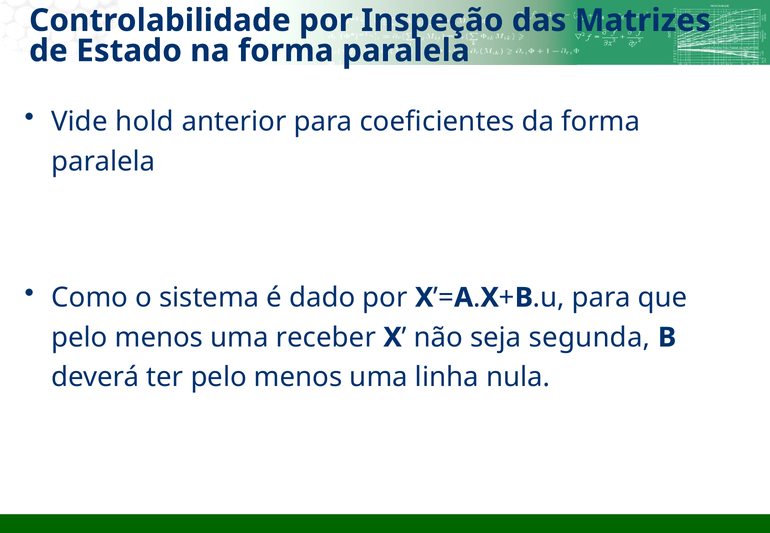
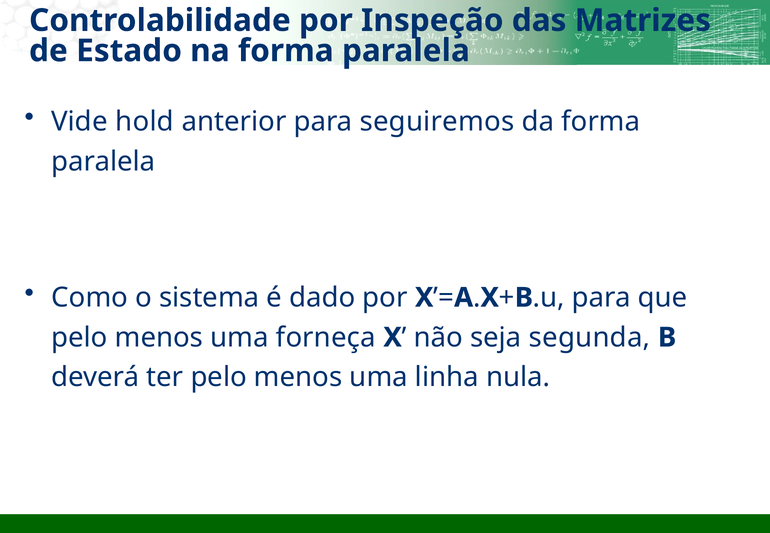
coeficientes: coeficientes -> seguiremos (437, 122)
receber: receber -> forneça (326, 337)
